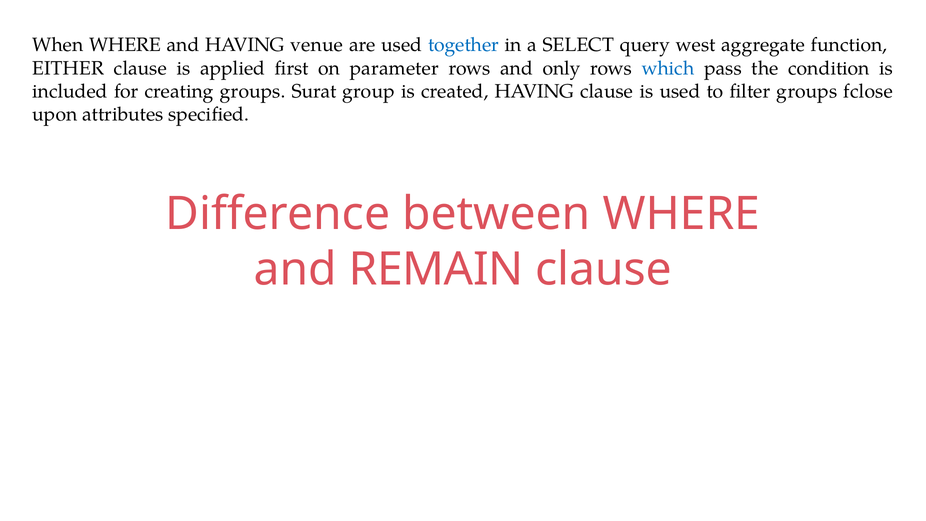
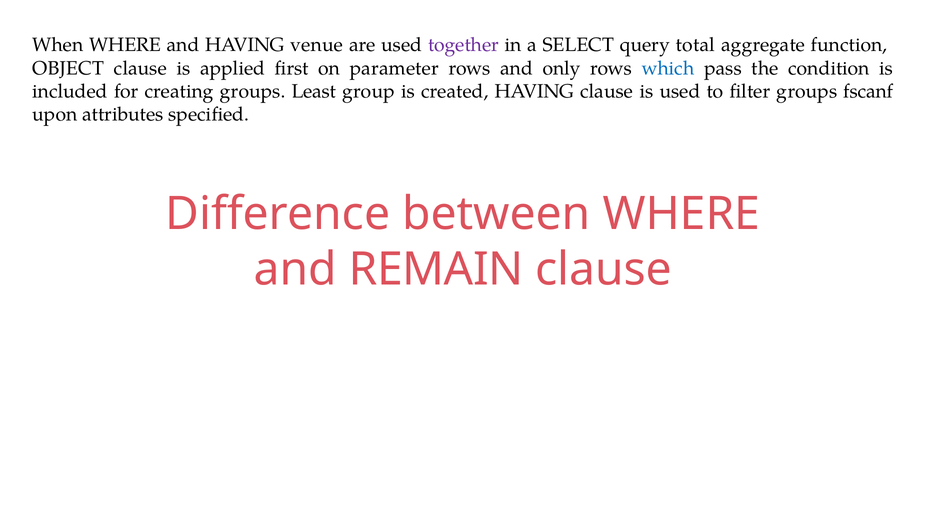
together colour: blue -> purple (463, 45)
west: west -> total (696, 45)
EITHER: EITHER -> OBJECT (68, 68)
Surat: Surat -> Least (314, 91)
fclose: fclose -> fscanf (868, 91)
